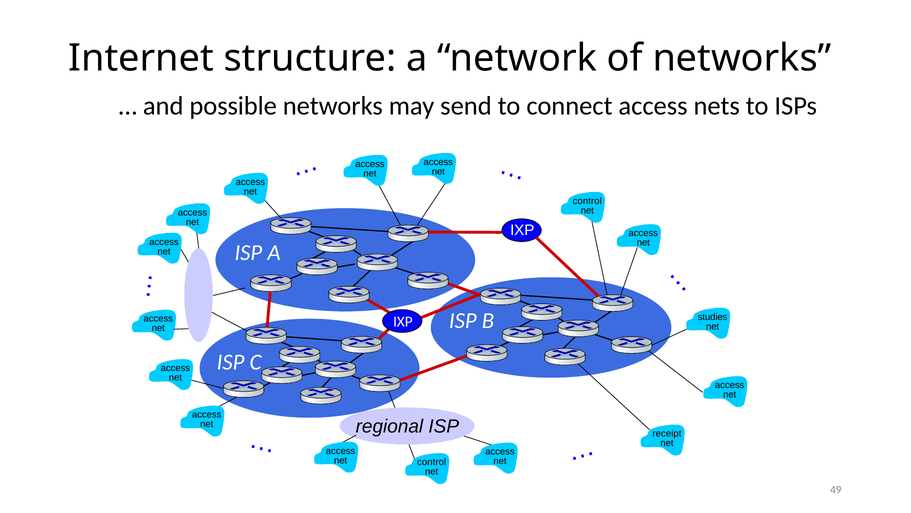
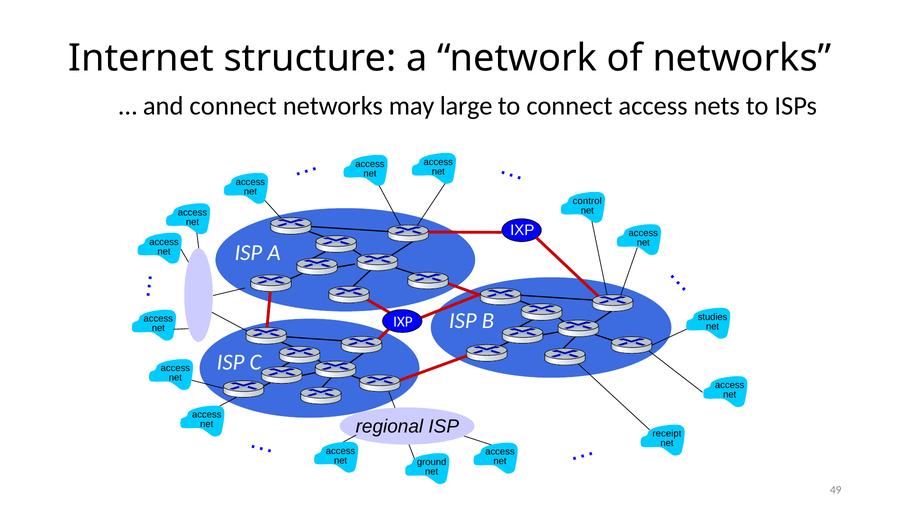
and possible: possible -> connect (233, 106)
send: send -> large (466, 106)
control: control -> ground (432, 462)
